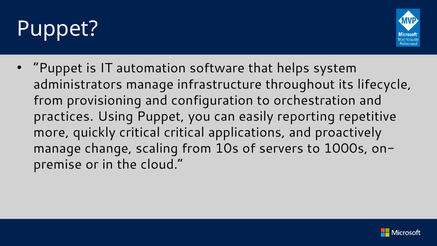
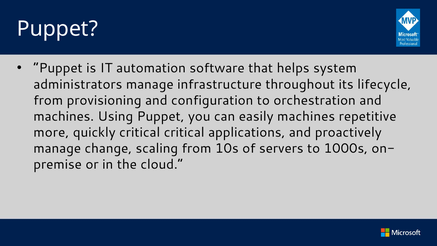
practices: practices -> machines (64, 116)
easily reporting: reporting -> machines (306, 116)
